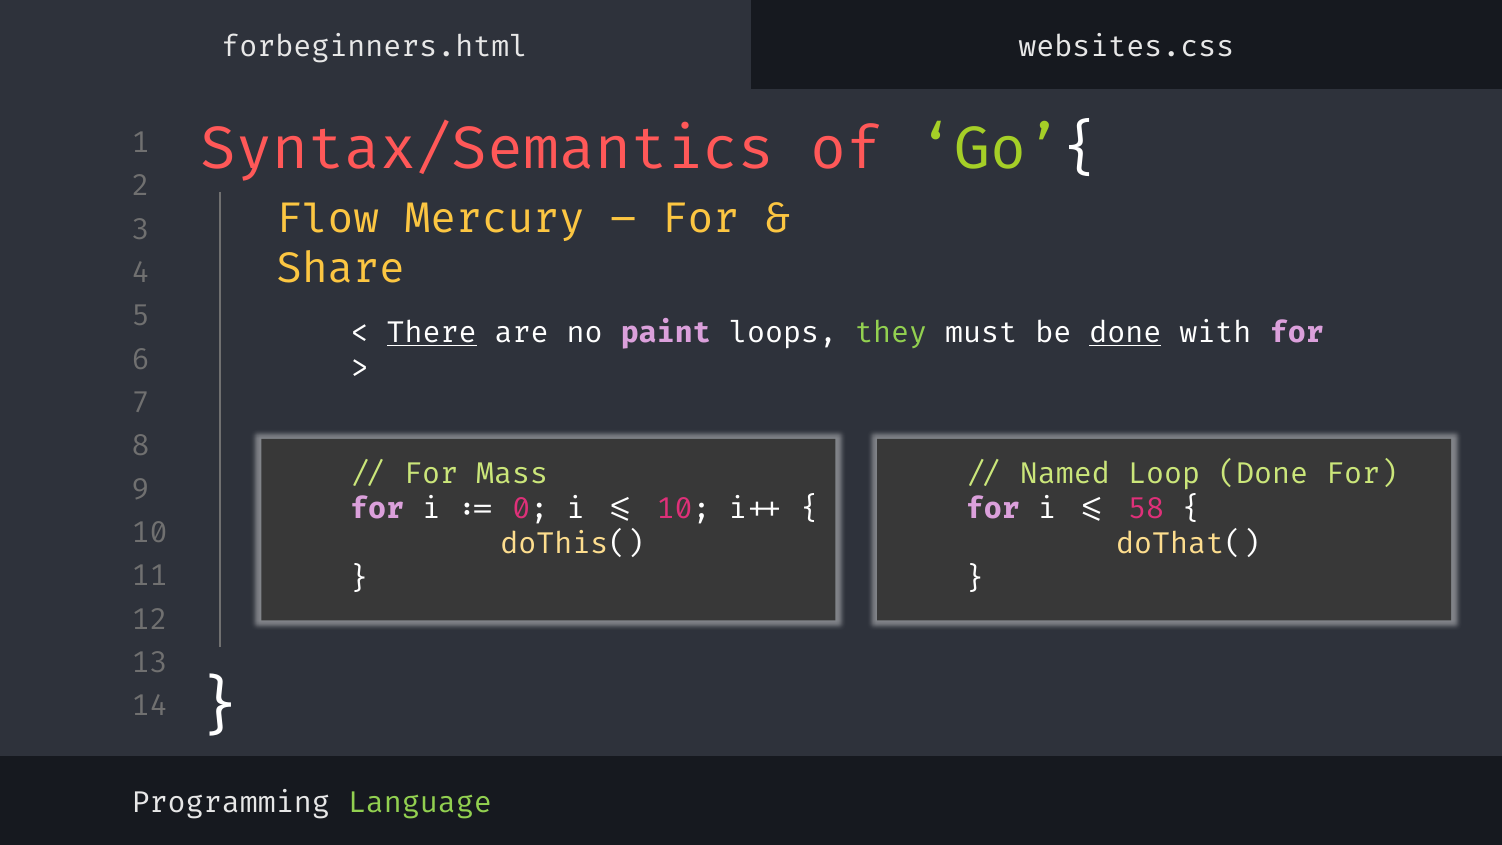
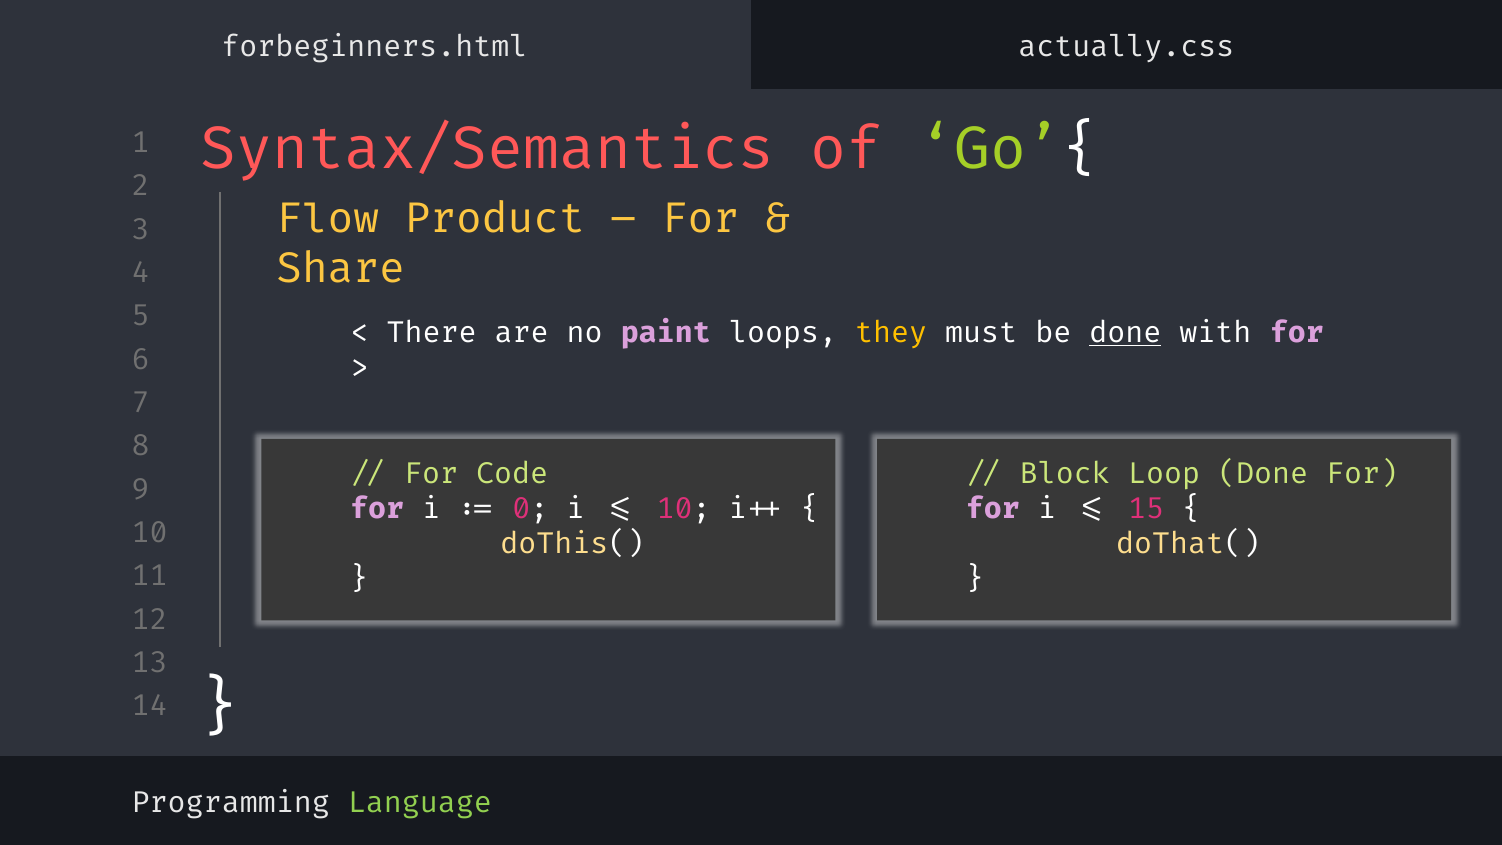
websites.css: websites.css -> actually.css (1126, 46)
Mercury: Mercury -> Product (495, 218)
There underline: present -> none (432, 333)
they colour: light green -> yellow (891, 333)
Mass: Mass -> Code (512, 473)
Named: Named -> Block (1065, 473)
58: 58 -> 15 (1146, 508)
